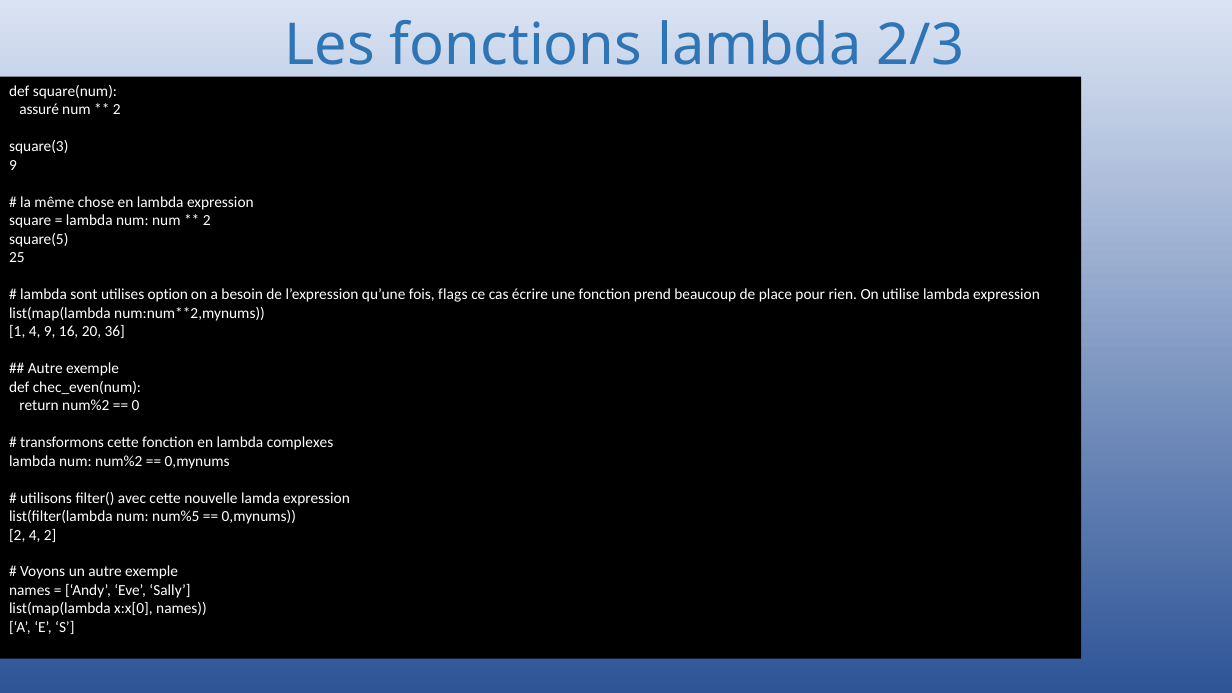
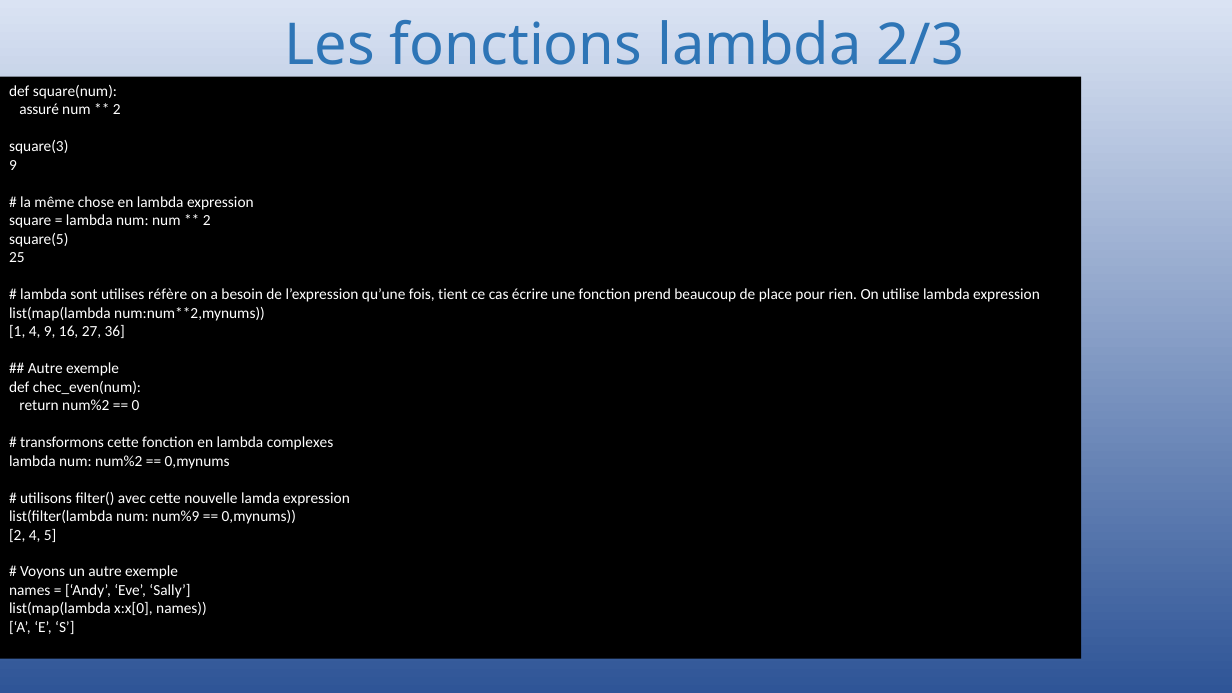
option: option -> réfère (168, 295)
flags: flags -> tient (453, 295)
20: 20 -> 27 (92, 332)
num%5: num%5 -> num%9 (176, 516)
4 2: 2 -> 5 (50, 535)
